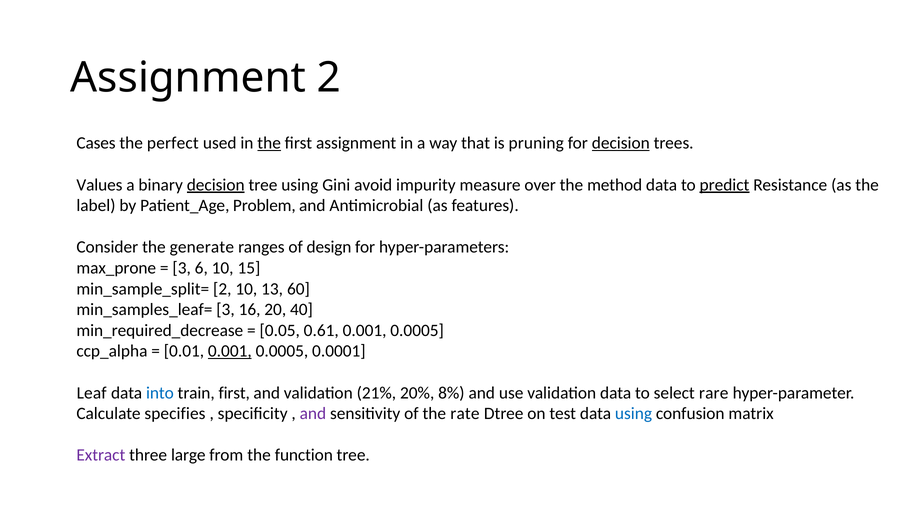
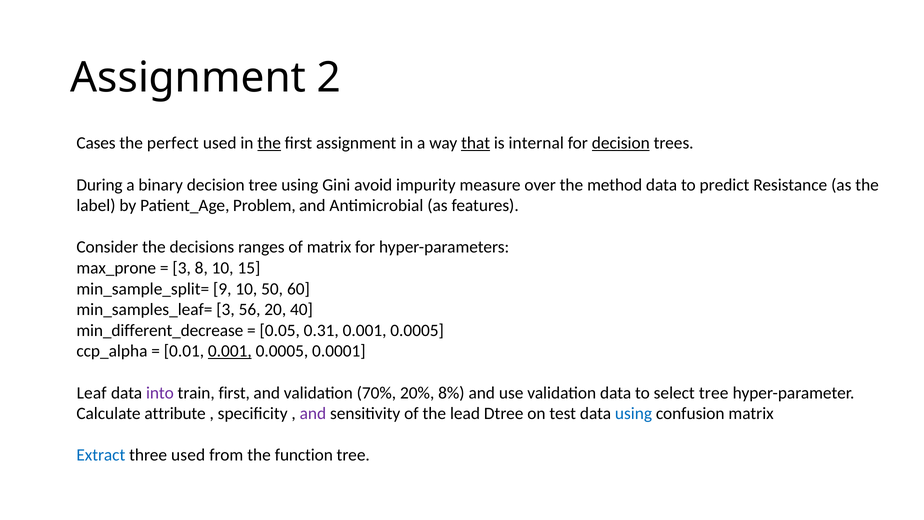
that underline: none -> present (476, 143)
pruning: pruning -> internal (536, 143)
Values: Values -> During (99, 185)
decision underline: present -> none (216, 185)
predict underline: present -> none (725, 185)
generate: generate -> decisions (202, 247)
of design: design -> matrix (329, 247)
6: 6 -> 8 (201, 268)
min_sample_split= 2: 2 -> 9 (222, 289)
13: 13 -> 50 (272, 289)
16: 16 -> 56 (250, 309)
min_required_decrease: min_required_decrease -> min_different_decrease (160, 330)
0.61: 0.61 -> 0.31 (321, 330)
into colour: blue -> purple (160, 393)
21%: 21% -> 70% (376, 393)
select rare: rare -> tree (714, 393)
specifies: specifies -> attribute (175, 413)
rate: rate -> lead (465, 413)
Extract colour: purple -> blue (101, 455)
three large: large -> used (188, 455)
